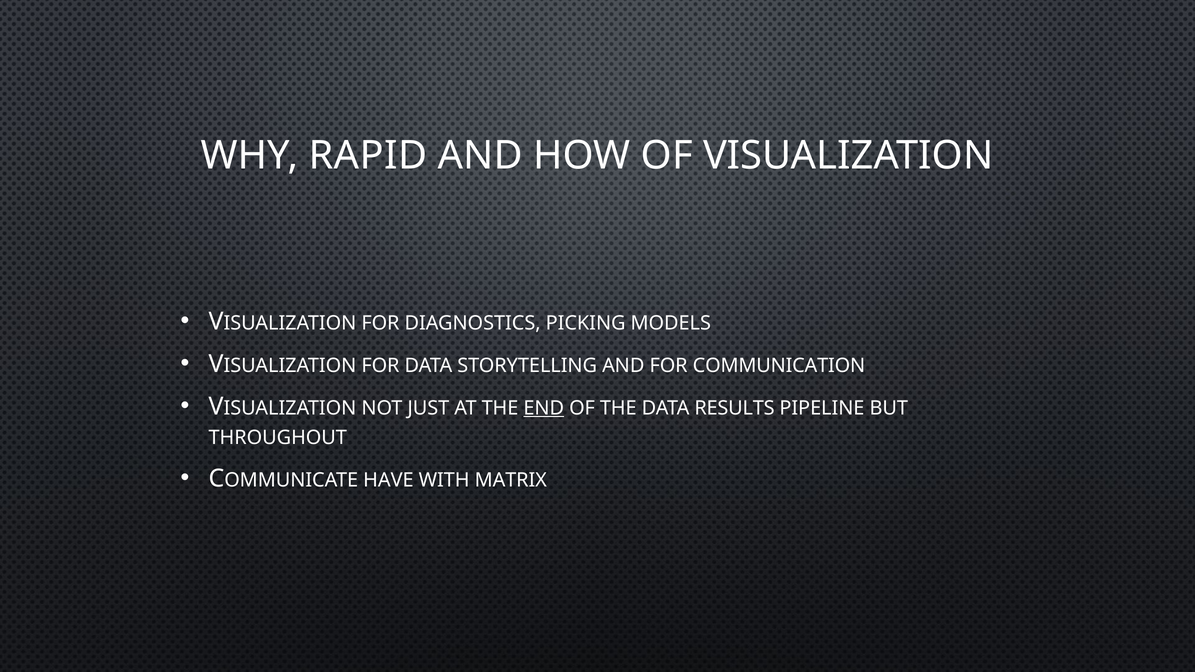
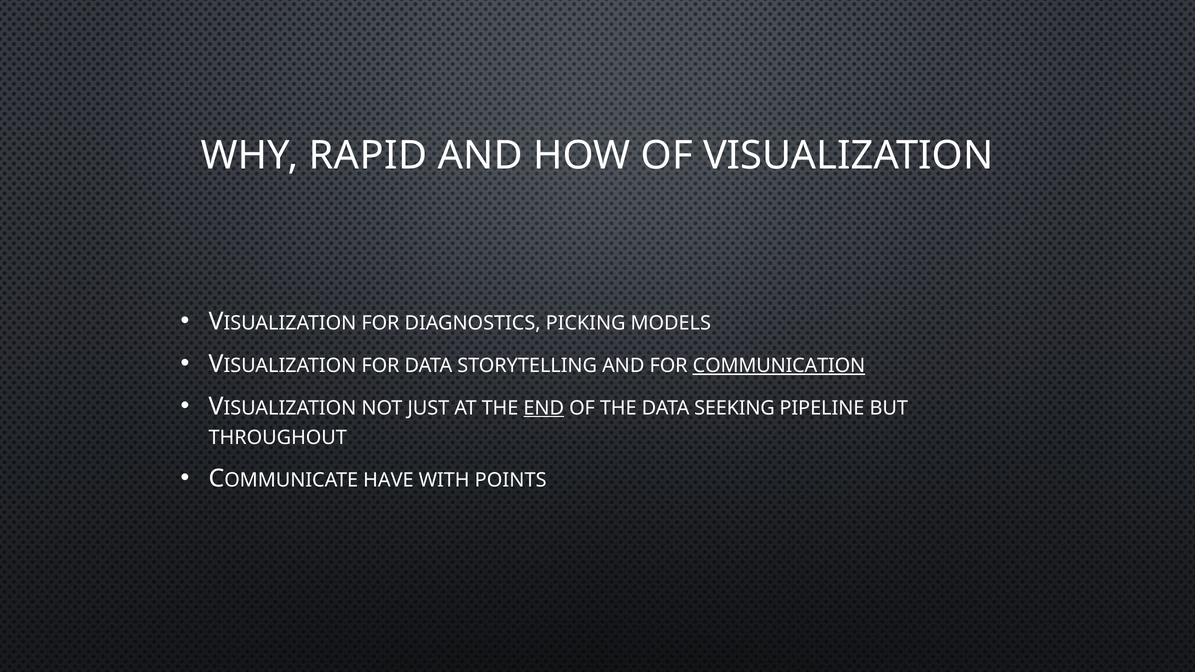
COMMUNICATION underline: none -> present (779, 366)
RESULTS: RESULTS -> SEEKING (735, 408)
MATRIX: MATRIX -> POINTS (511, 480)
